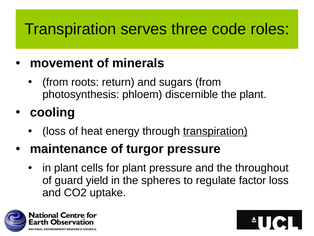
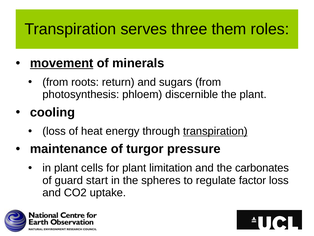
code: code -> them (229, 29)
movement underline: none -> present (62, 63)
plant pressure: pressure -> limitation (171, 168)
throughout: throughout -> carbonates (262, 168)
yield: yield -> start (97, 180)
